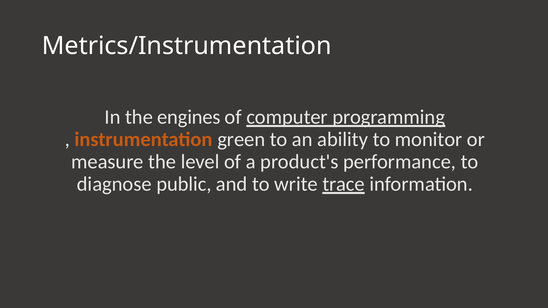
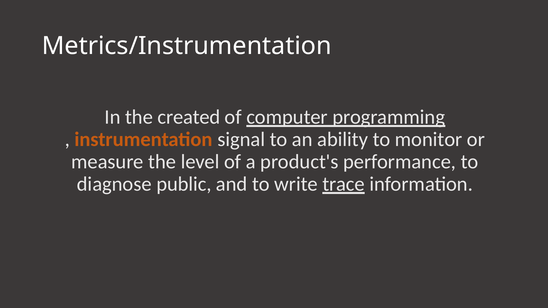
engines: engines -> created (189, 117)
green: green -> signal (241, 140)
